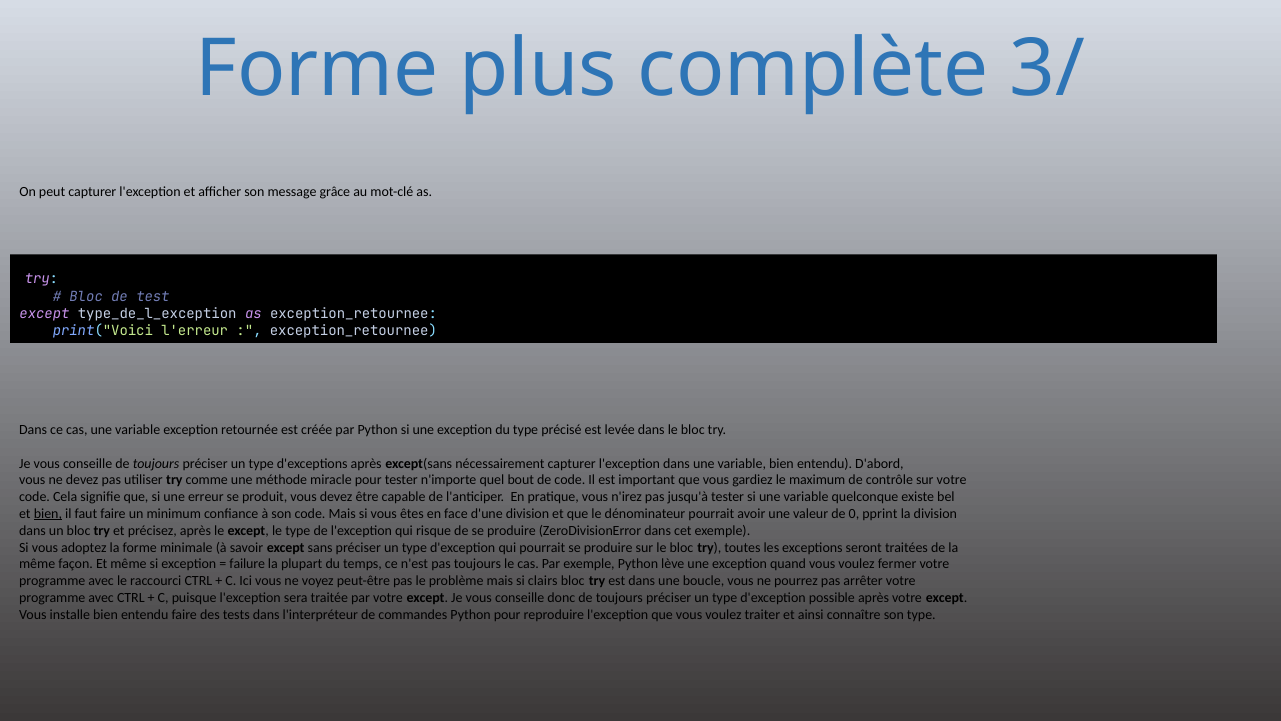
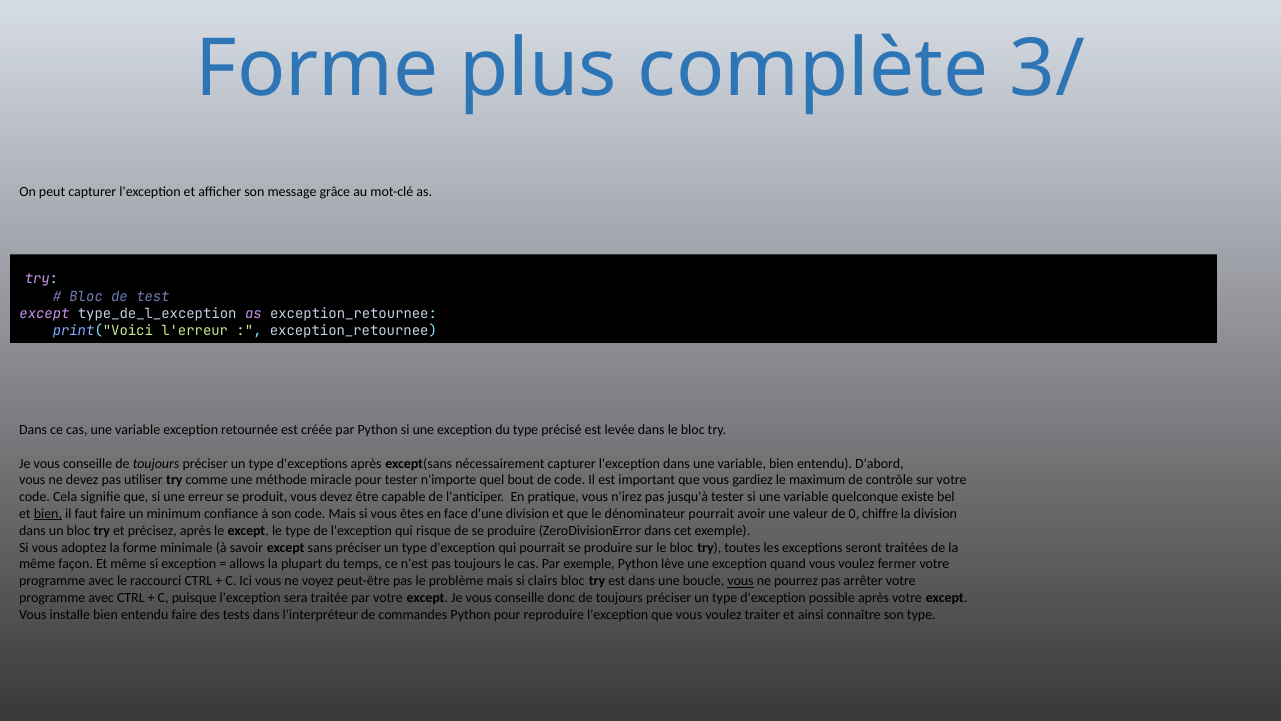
pprint: pprint -> chiffre (880, 514)
failure: failure -> allows (247, 564)
vous underline: none -> present (741, 581)
